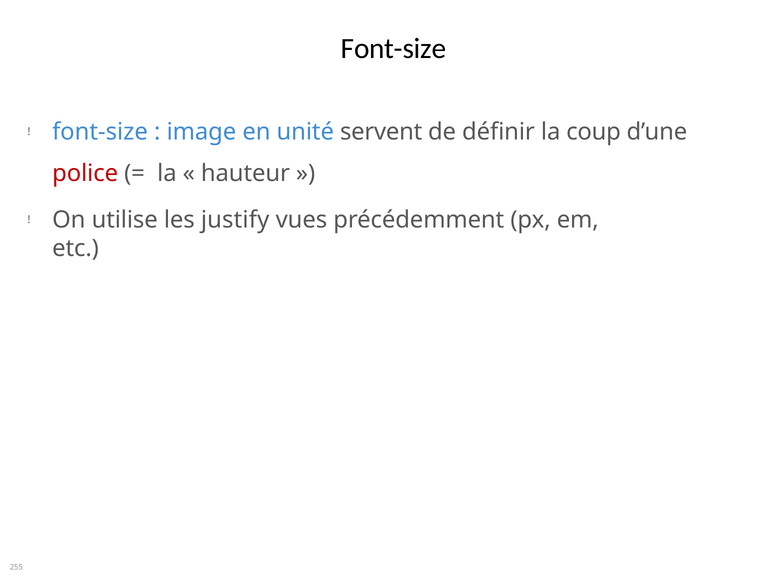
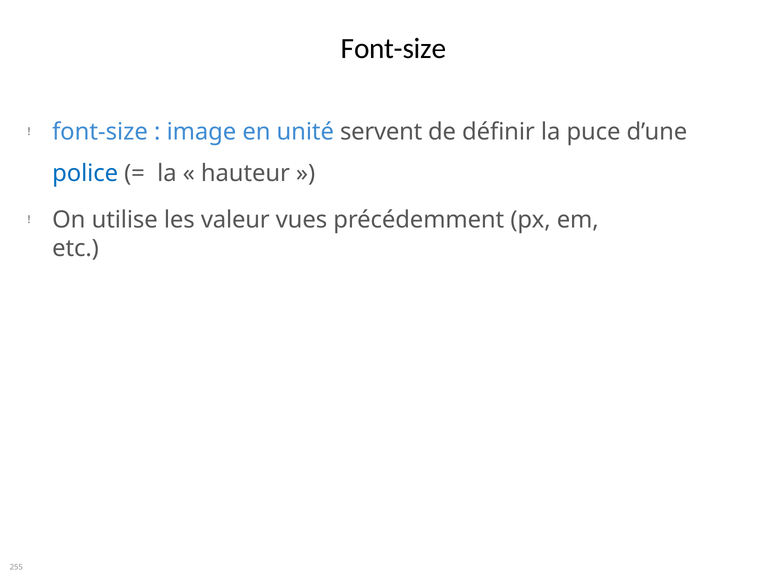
coup: coup -> puce (594, 132)
police colour: red -> blue (85, 173)
justify: justify -> valeur (235, 220)
